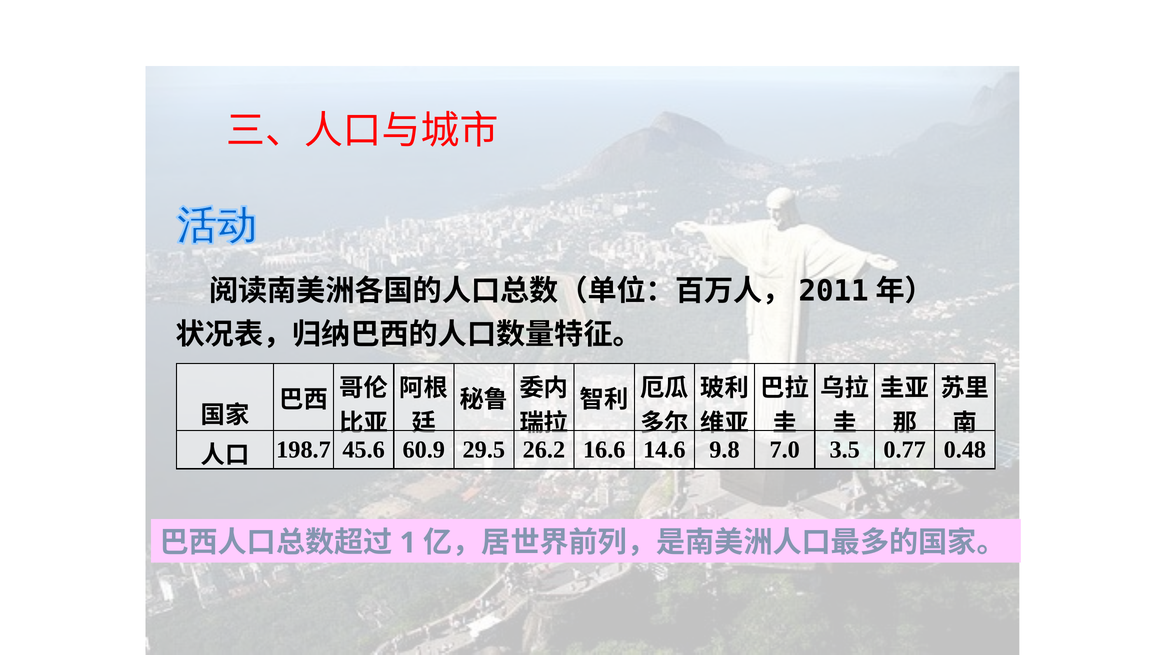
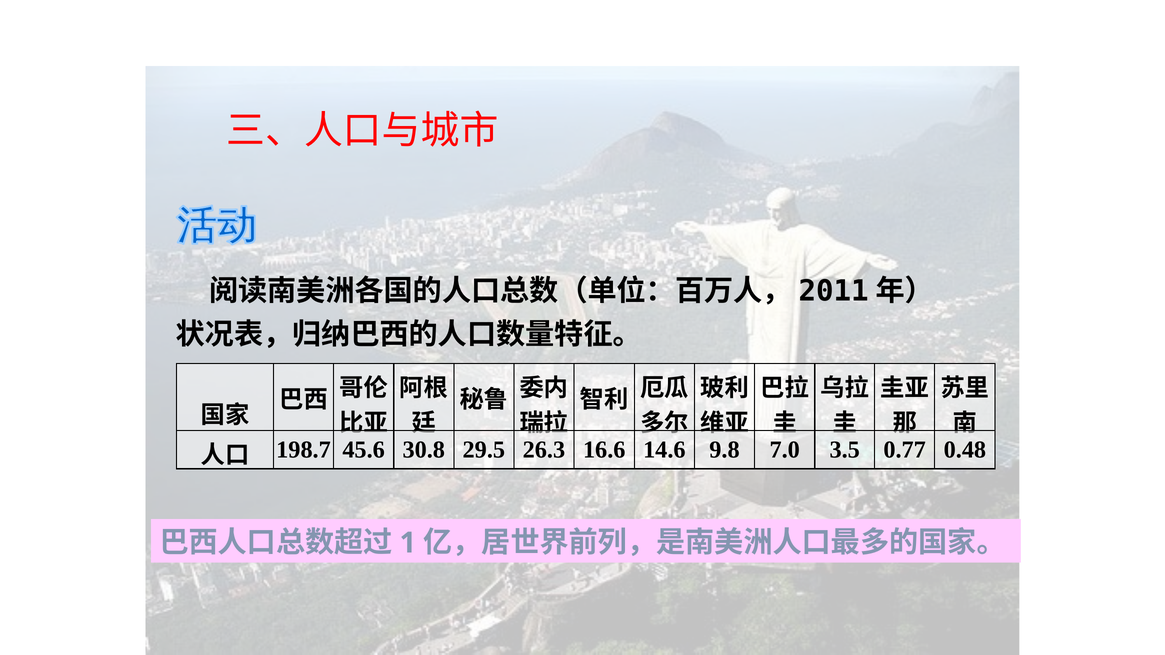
60.9: 60.9 -> 30.8 (424, 450)
26.2: 26.2 -> 26.3 (544, 450)
